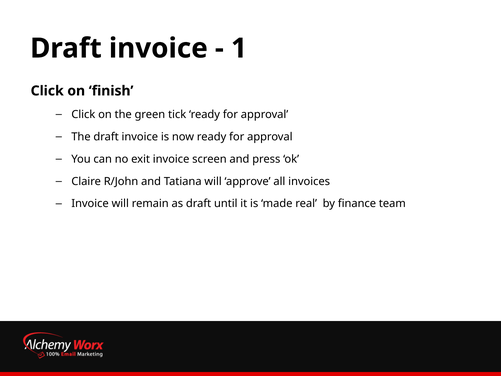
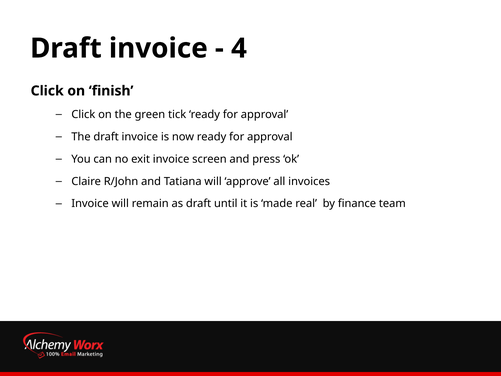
1: 1 -> 4 (239, 48)
